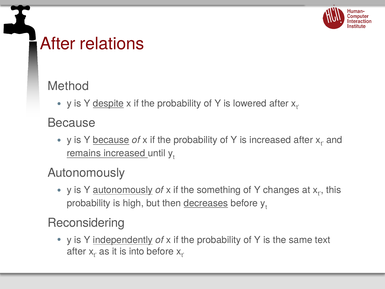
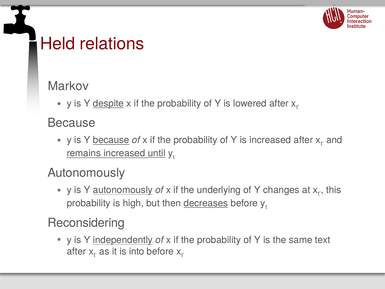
After: After -> Held (58, 44)
Method: Method -> Markov (68, 86)
until underline: none -> present (157, 153)
something: something -> underlying (219, 190)
